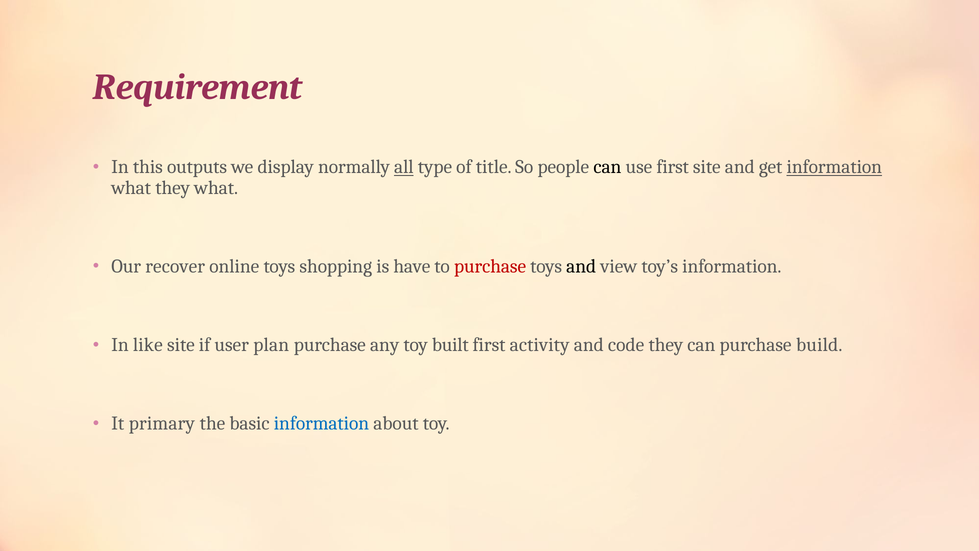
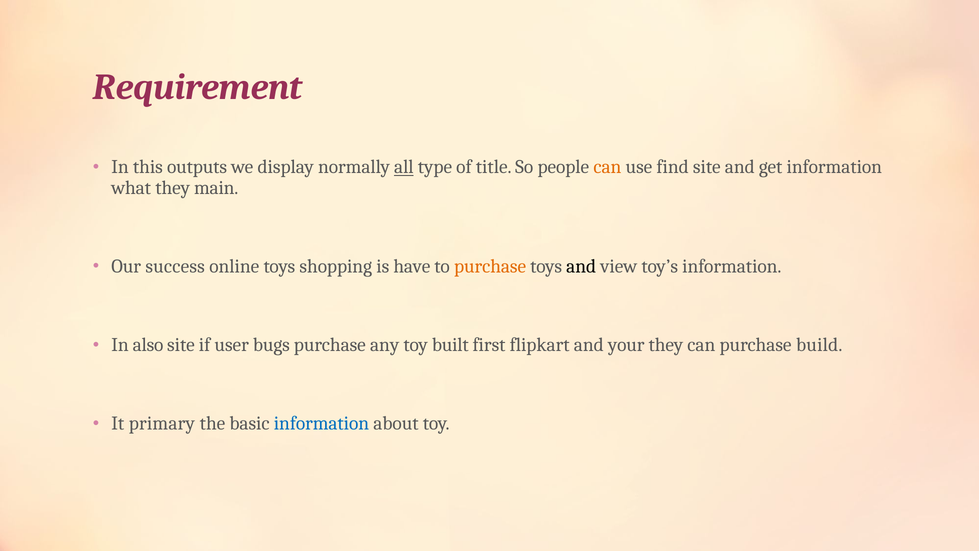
can colour: black -> orange (607, 167)
use first: first -> find (673, 167)
information underline: present -> none (834, 167)
they what: what -> main (216, 188)
recover: recover -> success (175, 266)
purchase colour: red -> orange (490, 266)
like: like -> also (148, 345)
plan: plan -> bugs (271, 345)
activity: activity -> flipkart (540, 345)
code: code -> your (626, 345)
